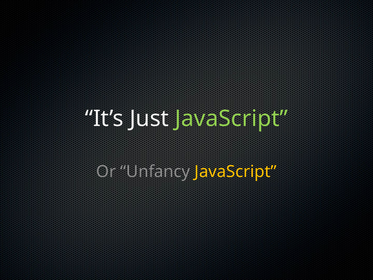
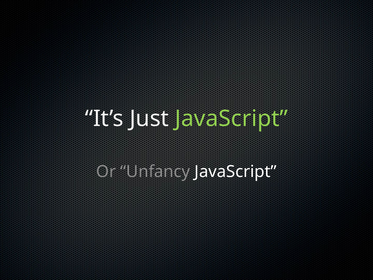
JavaScript colour: yellow -> white (236, 171)
